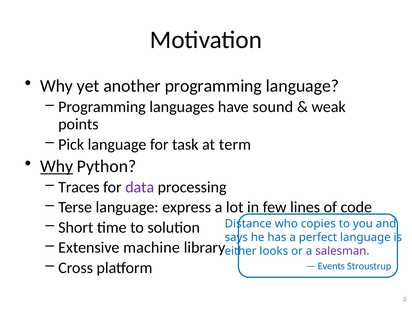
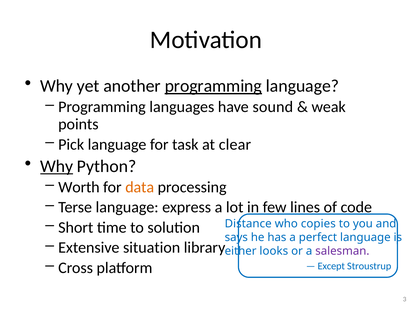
programming underline: none -> present (213, 86)
term: term -> clear (235, 144)
Traces: Traces -> Worth (79, 187)
data colour: purple -> orange (140, 187)
machine: machine -> situation (152, 248)
Events: Events -> Except (331, 266)
